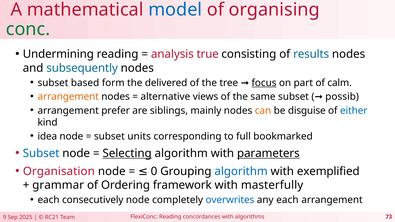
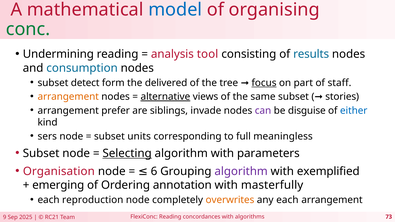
true: true -> tool (208, 54)
subsequently: subsequently -> consumption (82, 68)
based: based -> detect (85, 83)
calm: calm -> staff (339, 83)
alternative underline: none -> present (165, 97)
possib: possib -> stories (342, 97)
mainly: mainly -> invade (206, 111)
can colour: orange -> purple (263, 111)
idea: idea -> sers (47, 136)
bookmarked: bookmarked -> meaningless (283, 136)
Subset colour: blue -> black (41, 153)
parameters underline: present -> none (268, 153)
0: 0 -> 6 (154, 171)
algorithm colour: blue -> purple (241, 171)
grammar: grammar -> emerging (58, 185)
framework: framework -> annotation (182, 185)
consecutively: consecutively -> reproduction (93, 200)
overwrites colour: blue -> orange (230, 200)
